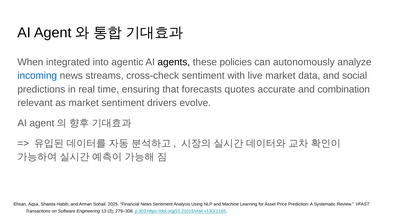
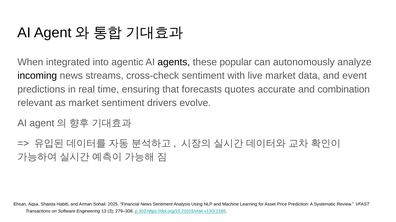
policies: policies -> popular (236, 62)
incoming colour: blue -> black (37, 76)
social: social -> event (355, 76)
